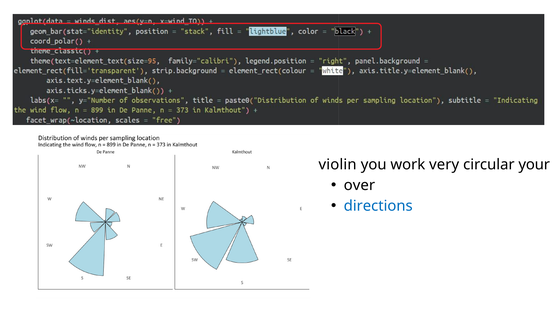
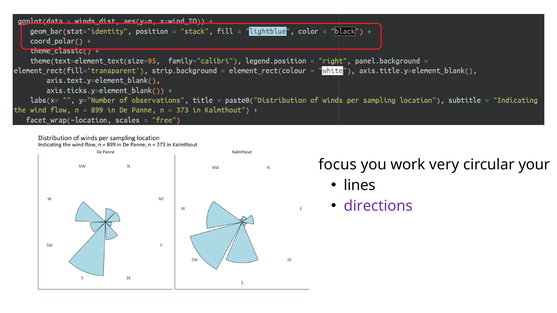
violin: violin -> focus (338, 165)
over: over -> lines (360, 185)
directions colour: blue -> purple (378, 206)
